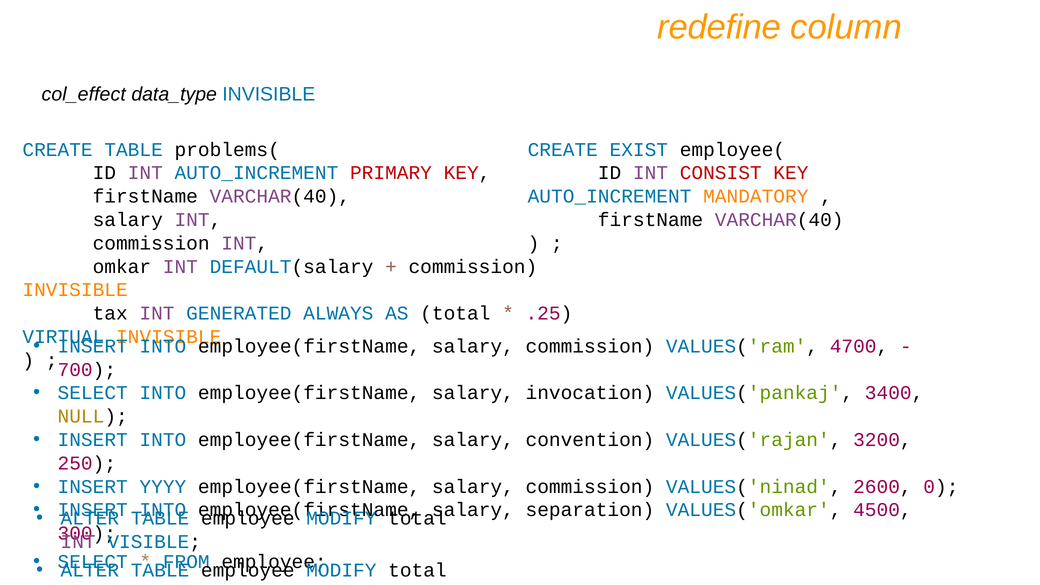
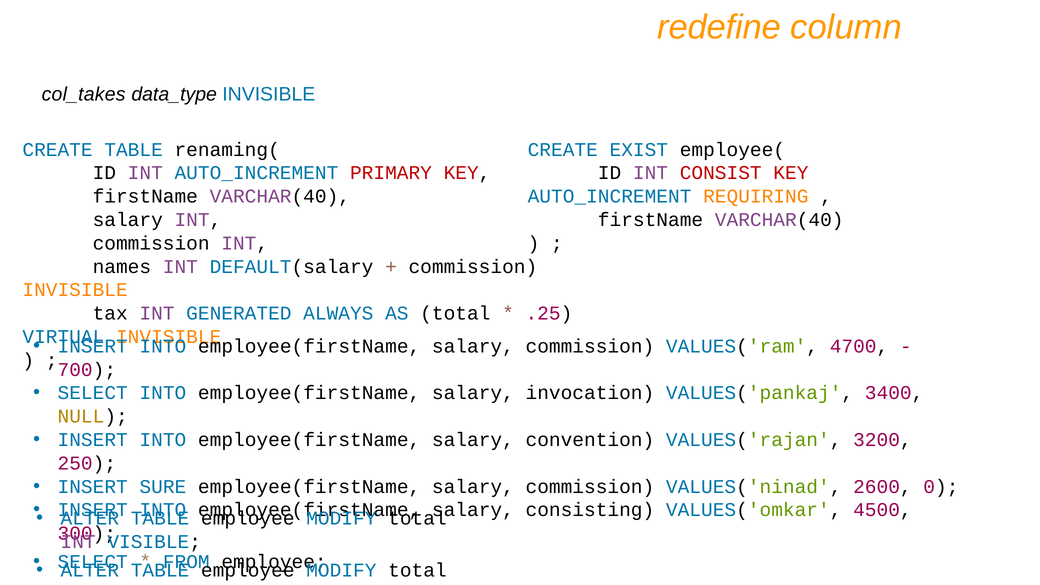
col_effect: col_effect -> col_takes (84, 94)
problems(: problems( -> renaming( (227, 150)
MANDATORY: MANDATORY -> REQUIRING (756, 196)
omkar: omkar -> names (122, 267)
YYYY: YYYY -> SURE (163, 487)
separation: separation -> consisting (590, 510)
